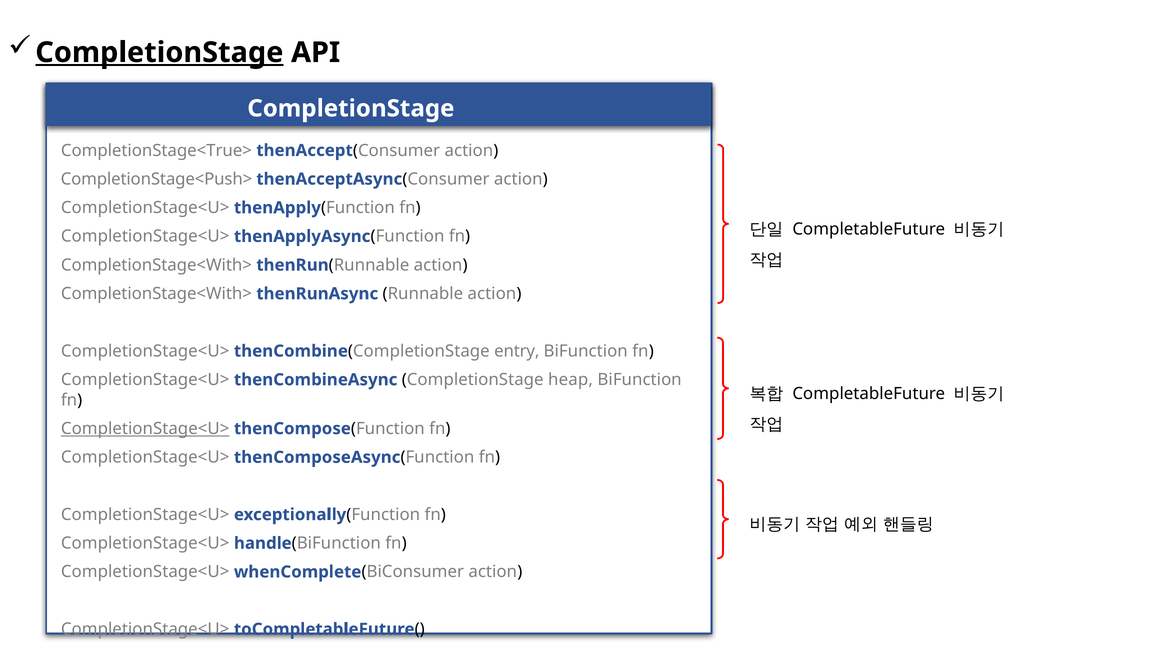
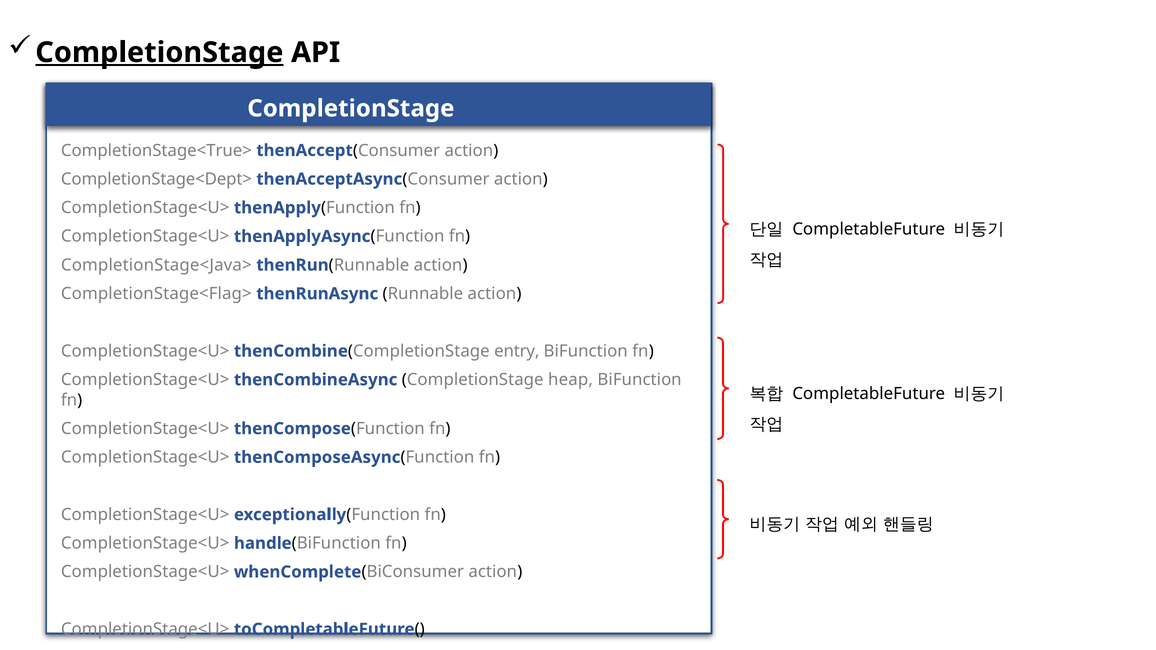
CompletionStage<Push>: CompletionStage<Push> -> CompletionStage<Dept> (156, 179)
CompletionStage<With>: CompletionStage<With> -> CompletionStage<Java> (156, 265)
CompletionStage<With>: CompletionStage<With> -> CompletionStage<Flag> (156, 294)
CompletionStage<U> underline: present -> none (145, 429)
